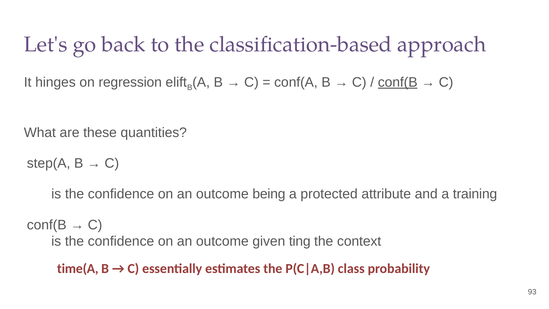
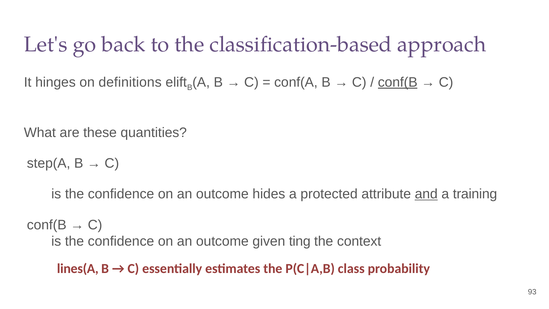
regression: regression -> definitions (130, 82)
being: being -> hides (269, 194)
and underline: none -> present (426, 194)
time(A: time(A -> lines(A (78, 269)
